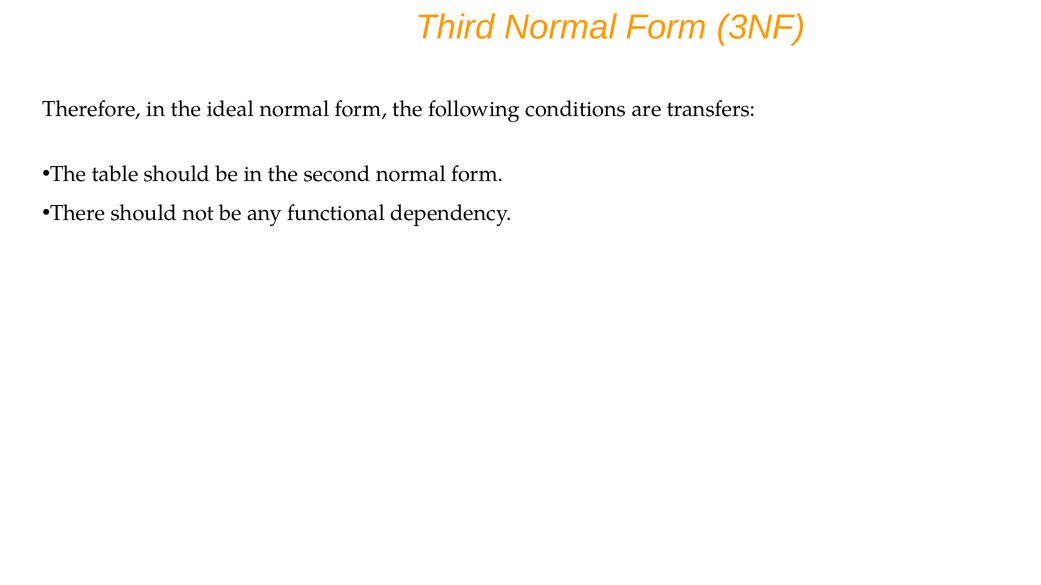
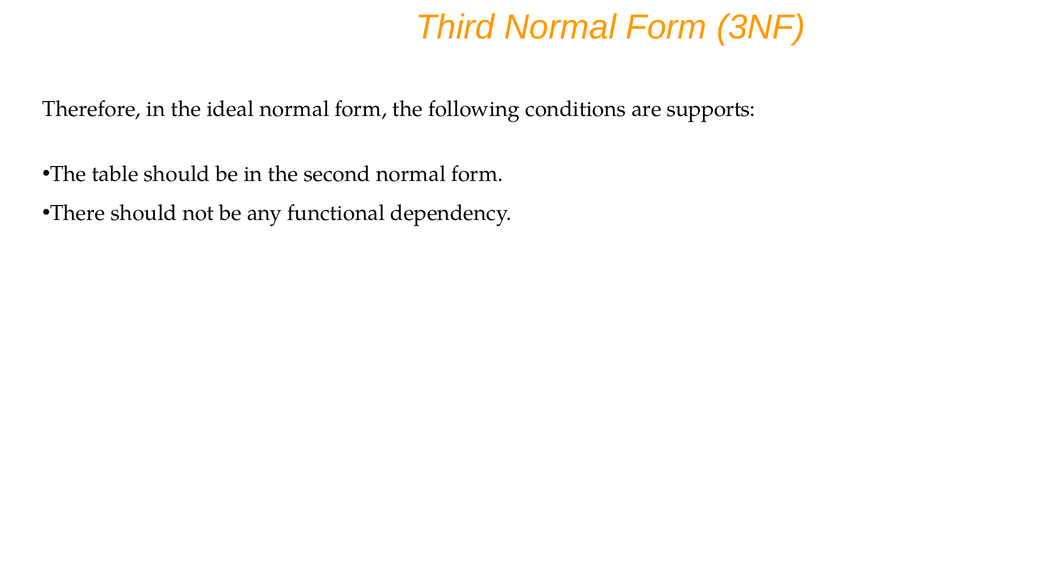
transfers: transfers -> supports (711, 109)
